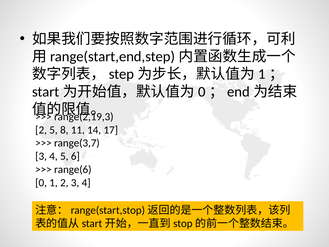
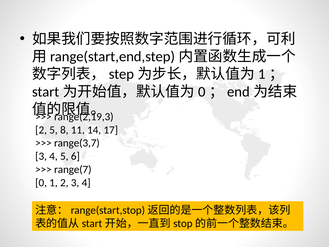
range(6: range(6 -> range(7 (73, 169)
